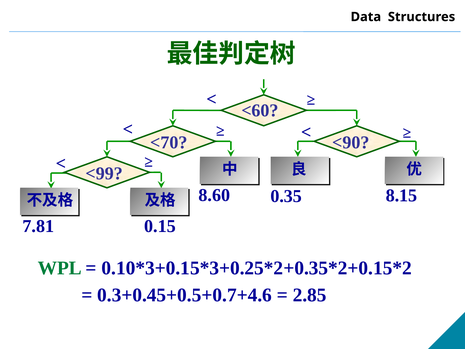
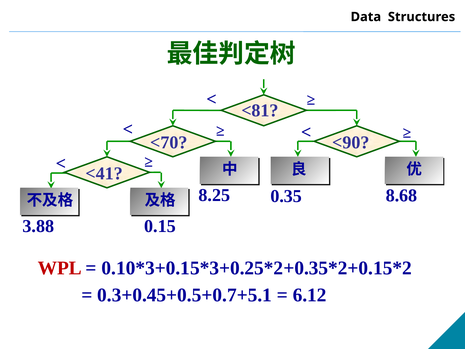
<60: <60 -> <81 (260, 111)
<99: <99 -> <41 (104, 173)
8.60: 8.60 -> 8.25 (214, 195)
8.15: 8.15 -> 8.68 (402, 195)
7.81: 7.81 -> 3.88 (38, 226)
WPL colour: green -> red (60, 268)
0.3+0.45+0.5+0.7+4.6: 0.3+0.45+0.5+0.7+4.6 -> 0.3+0.45+0.5+0.7+5.1 (185, 295)
2.85: 2.85 -> 6.12 (310, 295)
